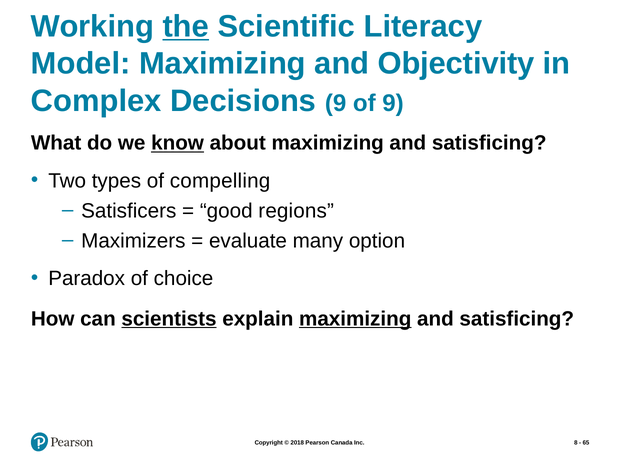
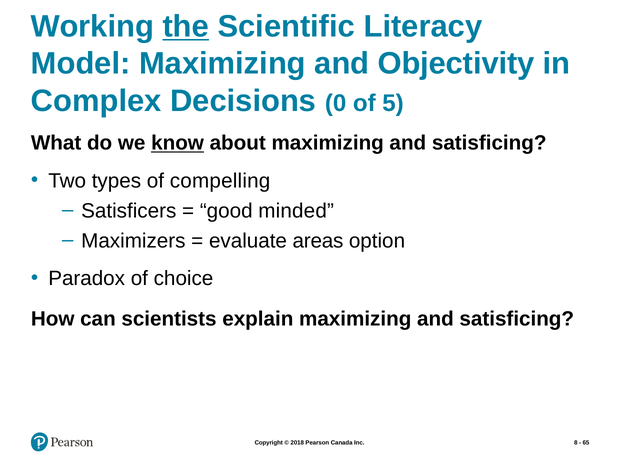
Decisions 9: 9 -> 0 (336, 103)
of 9: 9 -> 5 (393, 103)
regions: regions -> minded (296, 210)
many: many -> areas (318, 240)
scientists underline: present -> none (169, 318)
maximizing underline: present -> none (355, 318)
